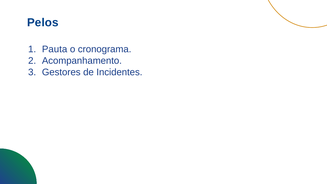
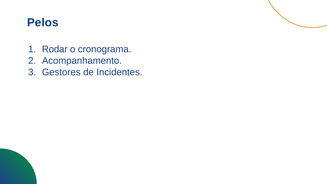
Pauta: Pauta -> Rodar (55, 49)
